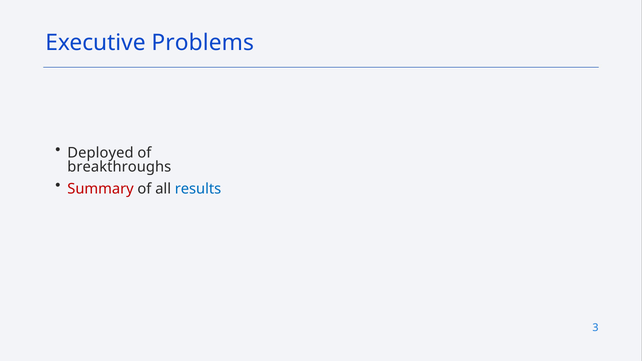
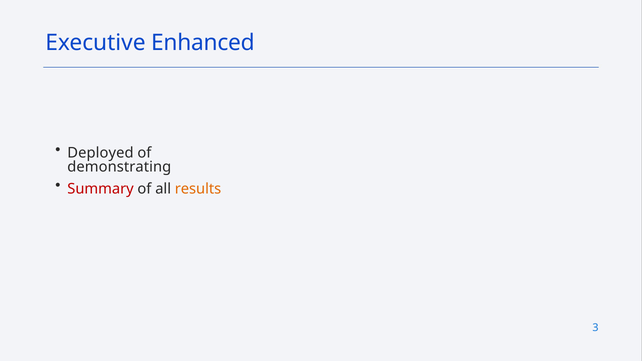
Problems: Problems -> Enhanced (203, 43)
breakthroughs: breakthroughs -> demonstrating (119, 167)
results colour: blue -> orange (198, 189)
